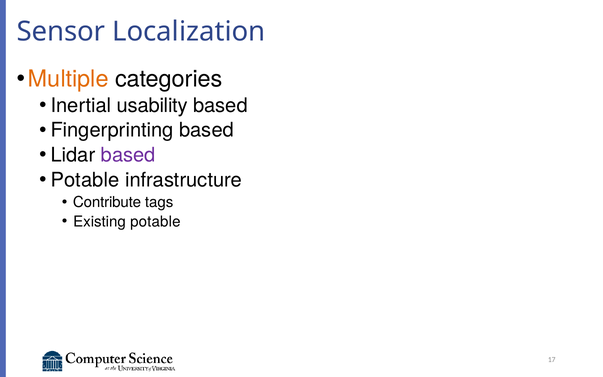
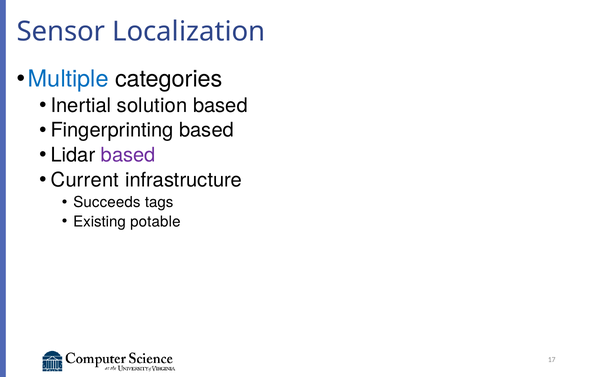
Multiple colour: orange -> blue (68, 79)
usability: usability -> solution (152, 105)
Potable: Potable -> Current (85, 180)
Contribute: Contribute -> Succeeds (107, 202)
